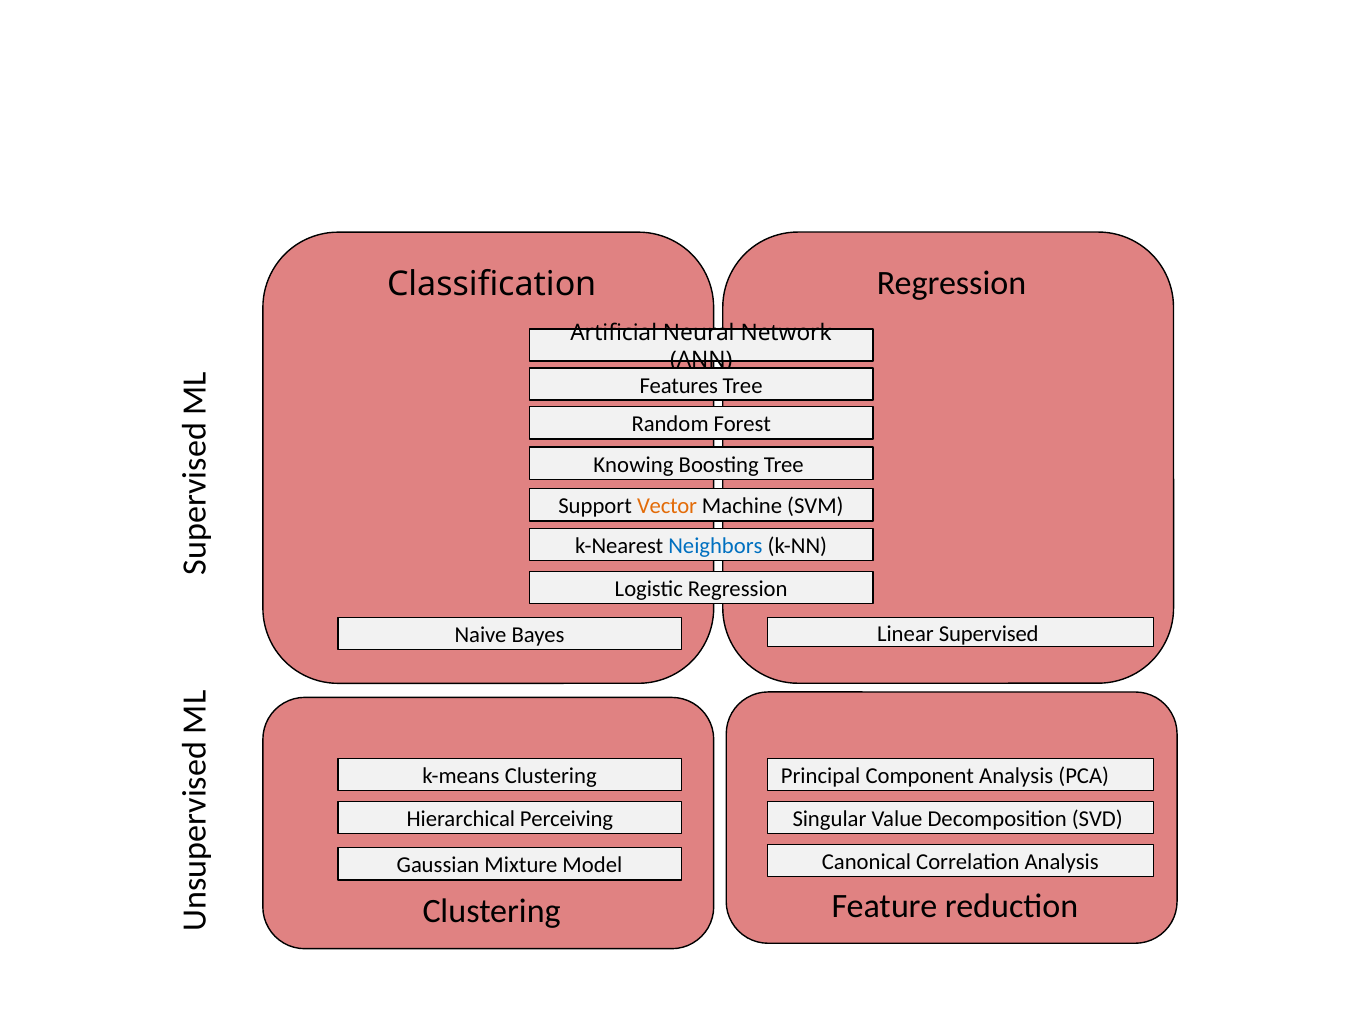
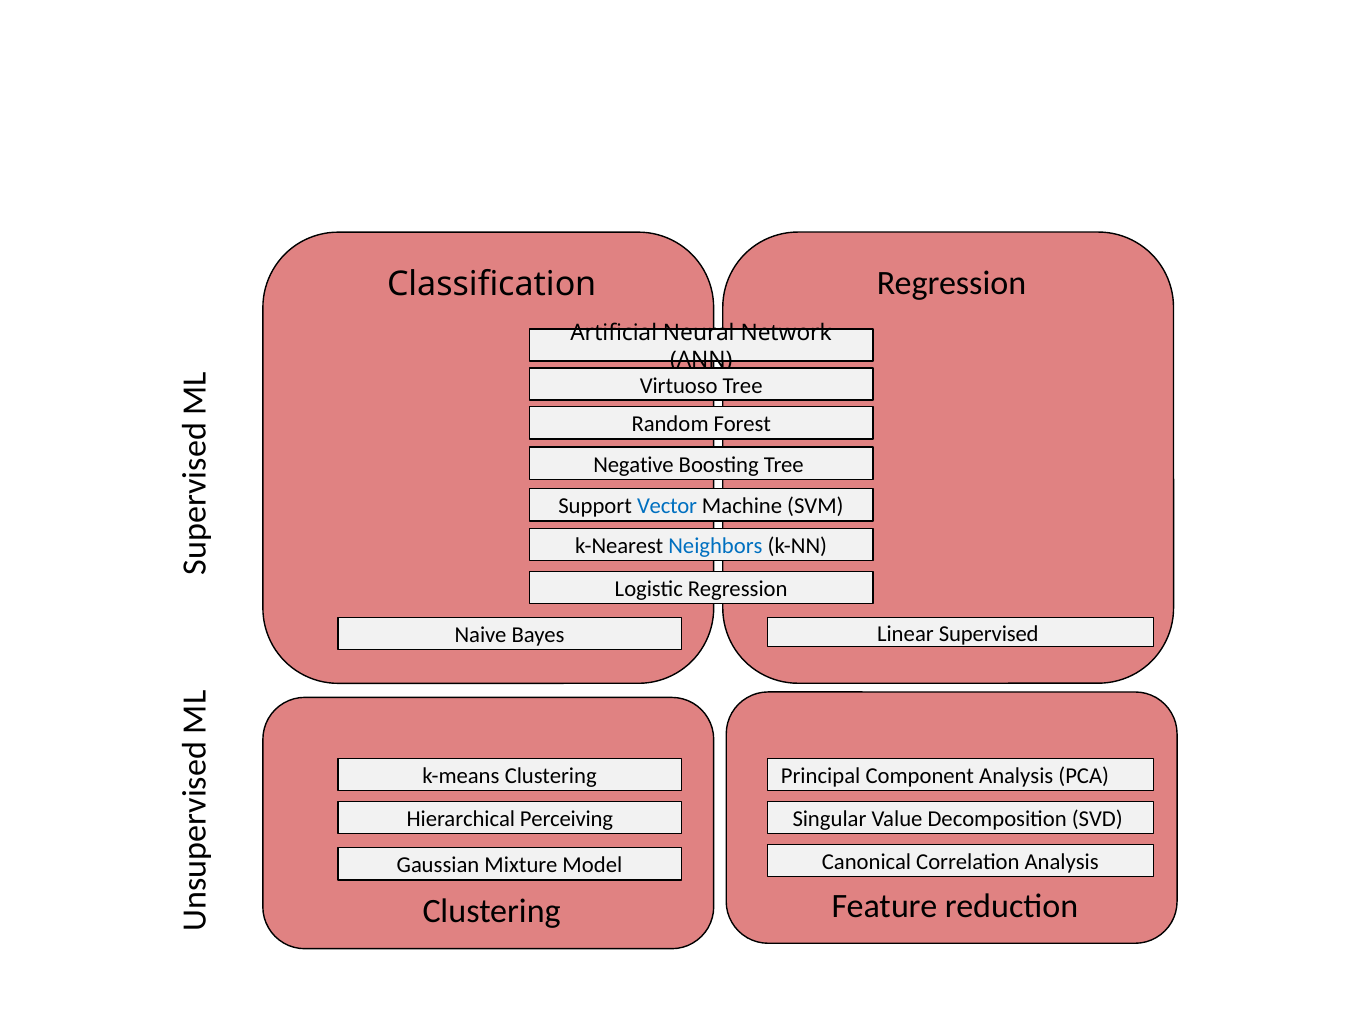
Features: Features -> Virtuoso (679, 385)
Knowing: Knowing -> Negative (634, 464)
Vector colour: orange -> blue (667, 506)
